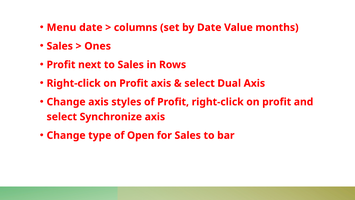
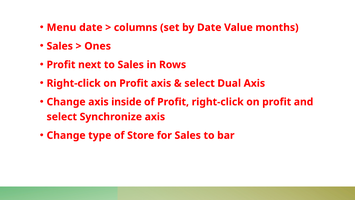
styles: styles -> inside (126, 102)
Open: Open -> Store (141, 135)
